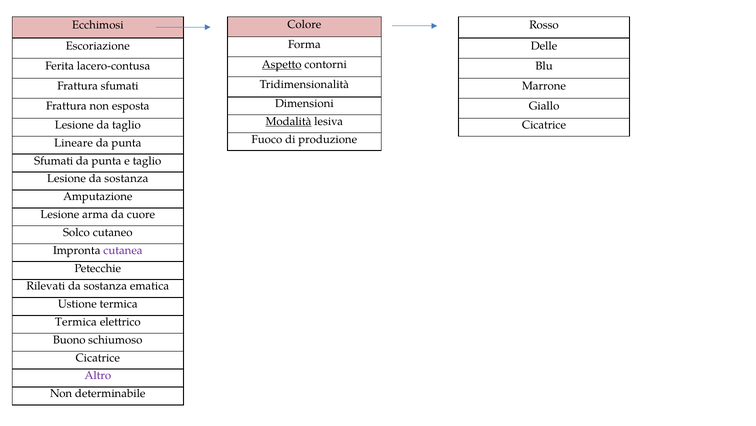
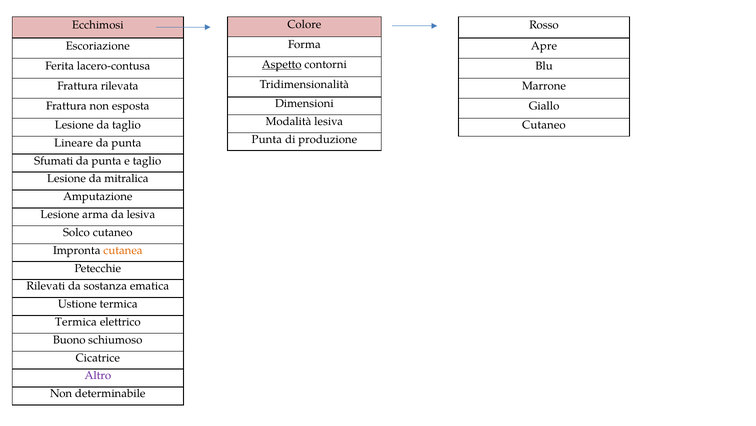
Delle: Delle -> Apre (544, 46)
Frattura sfumati: sfumati -> rilevata (120, 86)
Modalità underline: present -> none (289, 122)
Cicatrice: Cicatrice -> Cutaneo (544, 125)
Fuoco: Fuoco -> Punta (267, 140)
Lesione da sostanza: sostanza -> mitralica (126, 179)
da cuore: cuore -> lesiva (141, 215)
cutanea colour: purple -> orange (123, 251)
